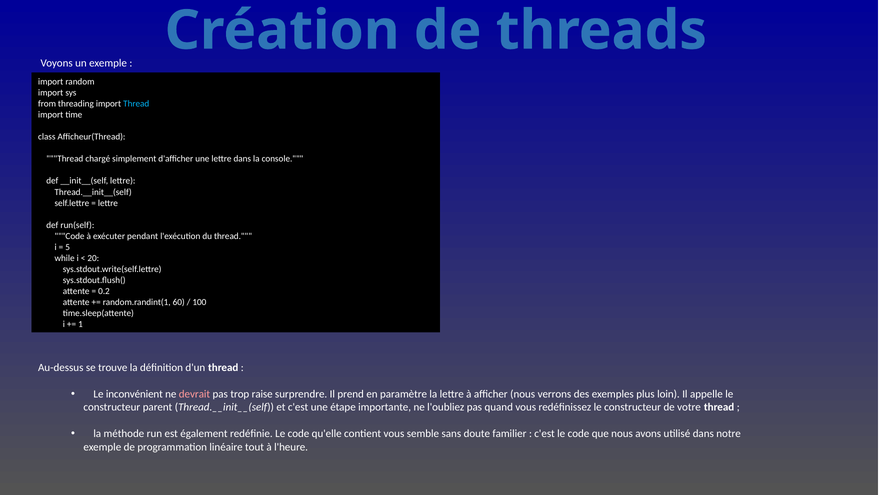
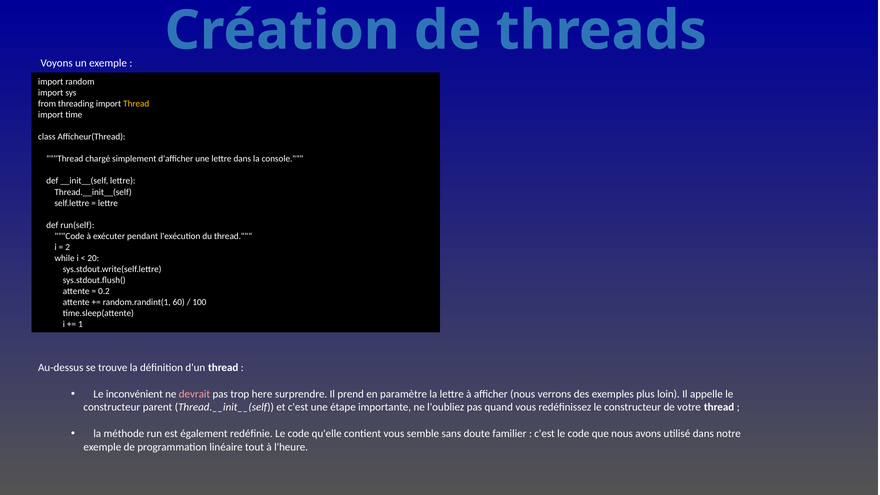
Thread colour: light blue -> yellow (136, 104)
5: 5 -> 2 (68, 247)
raise: raise -> here (262, 394)
